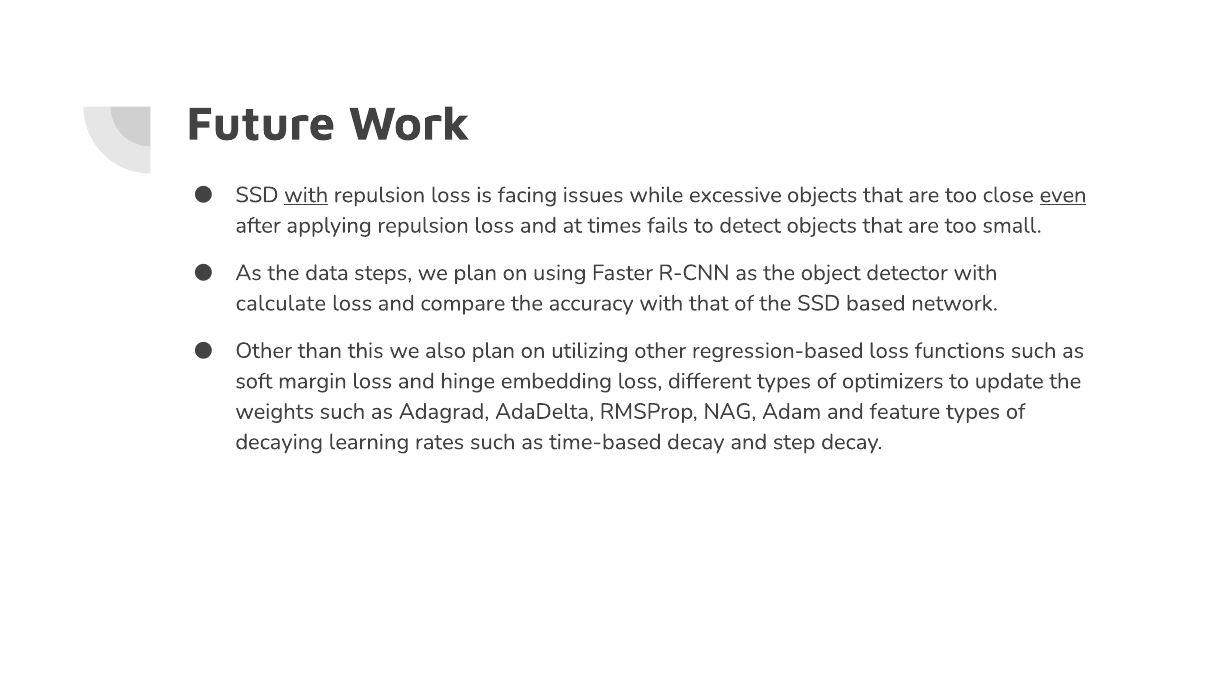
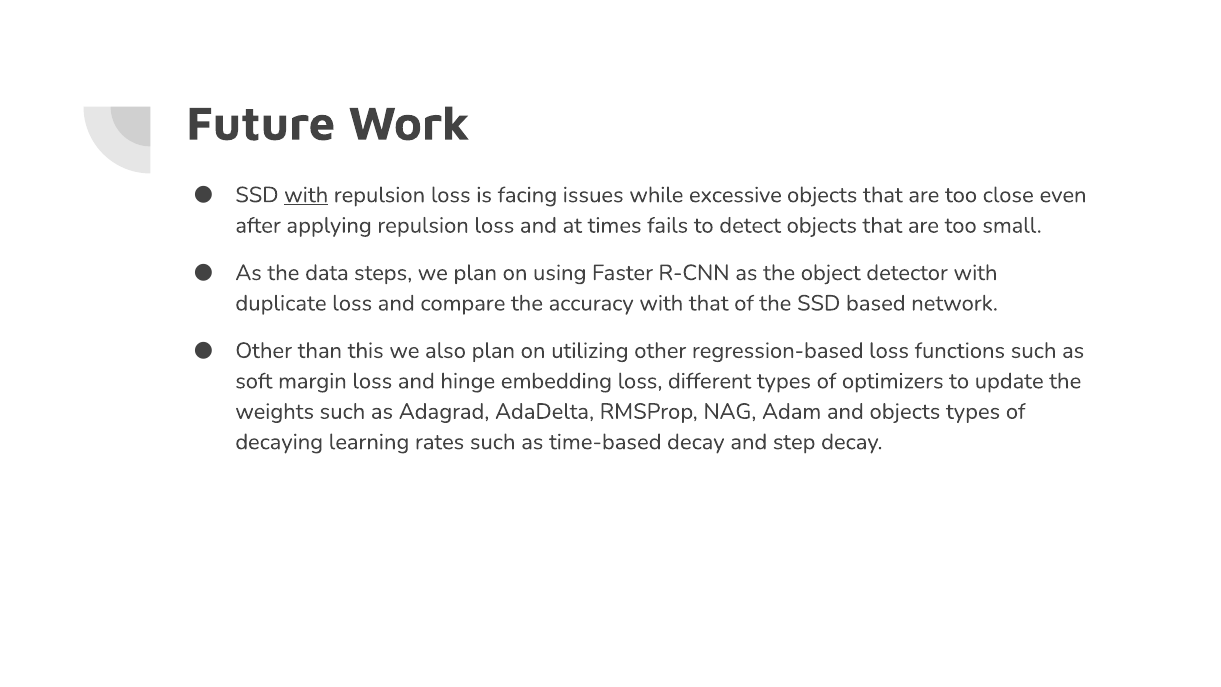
even underline: present -> none (1063, 195)
calculate: calculate -> duplicate (281, 303)
and feature: feature -> objects (905, 411)
